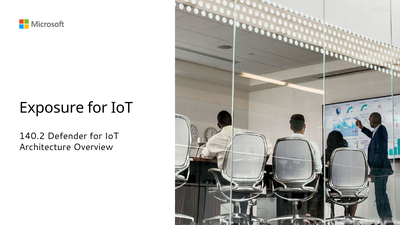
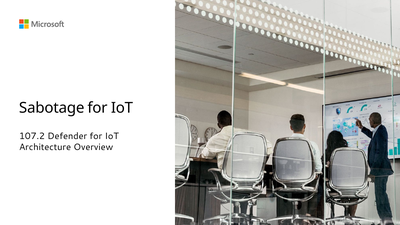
Exposure: Exposure -> Sabotage (52, 108)
140.2: 140.2 -> 107.2 (32, 136)
